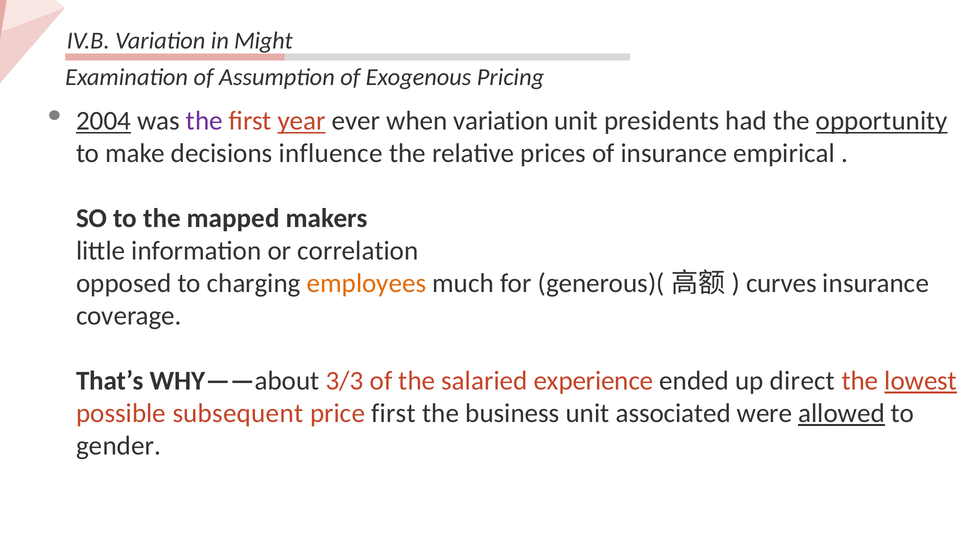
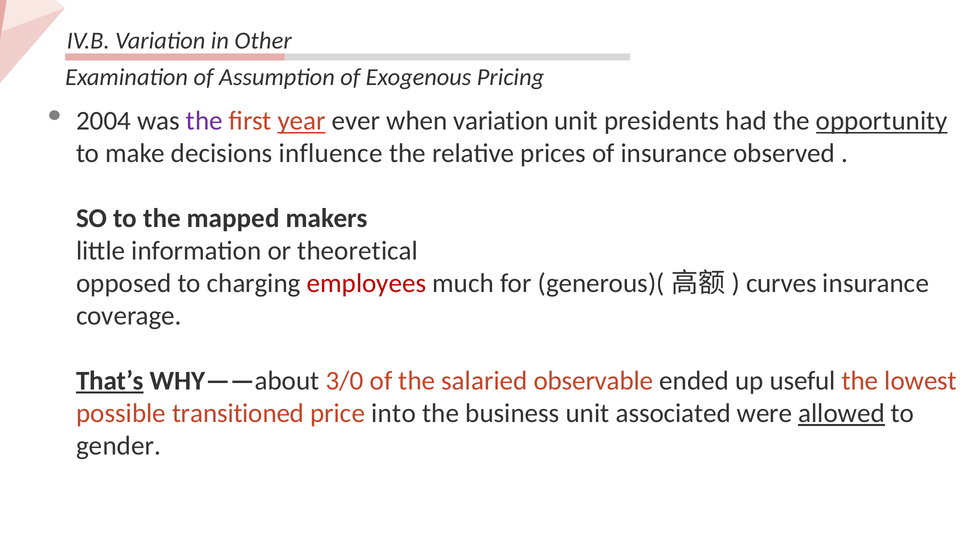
Might: Might -> Other (263, 41)
2004 underline: present -> none (104, 121)
empirical: empirical -> observed (784, 154)
correlation: correlation -> theoretical (358, 251)
employees colour: orange -> red (366, 284)
That’s underline: none -> present (110, 381)
3/3: 3/3 -> 3/0 (345, 381)
experience: experience -> observable (593, 381)
direct: direct -> useful (803, 381)
lowest underline: present -> none (921, 381)
subsequent: subsequent -> transitioned (238, 414)
price first: first -> into (394, 414)
